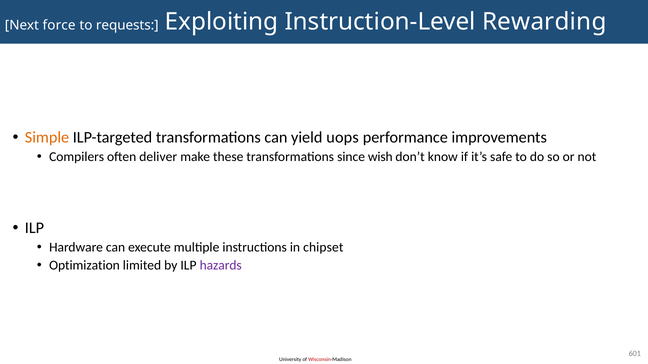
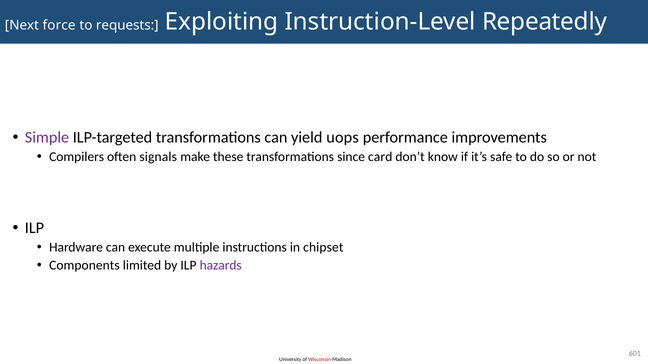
Rewarding: Rewarding -> Repeatedly (545, 22)
Simple colour: orange -> purple (47, 138)
deliver: deliver -> signals (158, 157)
wish: wish -> card (380, 157)
Optimization: Optimization -> Components (84, 266)
